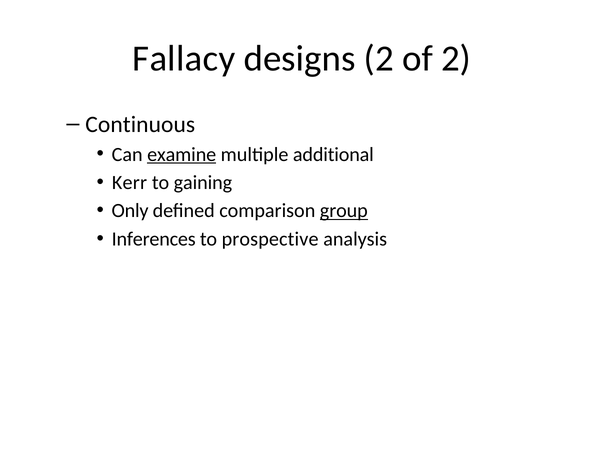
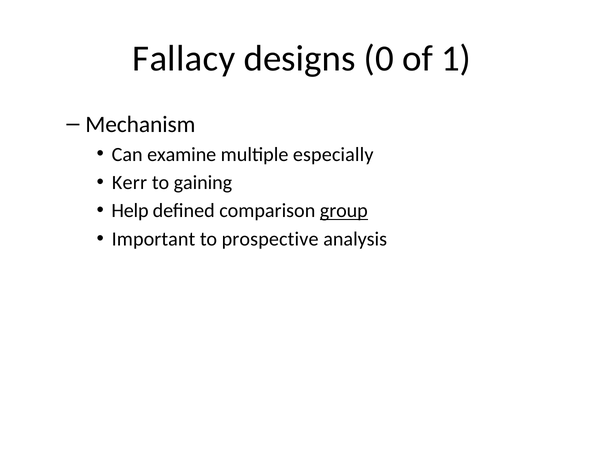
designs 2: 2 -> 0 (379, 58)
of 2: 2 -> 1 (456, 58)
Continuous: Continuous -> Mechanism (140, 124)
examine underline: present -> none (182, 154)
additional: additional -> especially (333, 154)
Only: Only -> Help (130, 211)
Inferences: Inferences -> Important (154, 239)
